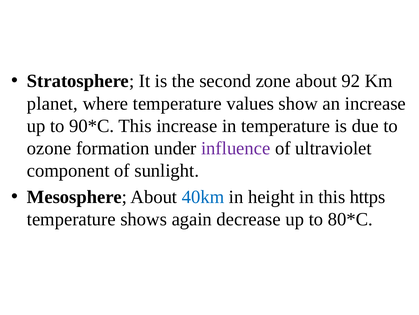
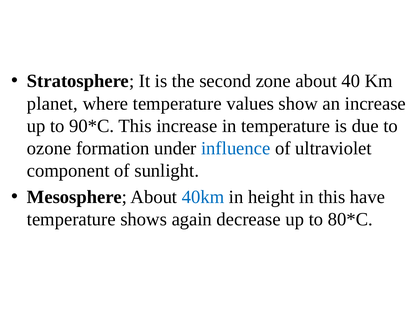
92: 92 -> 40 (351, 81)
influence colour: purple -> blue (236, 148)
https: https -> have (367, 196)
